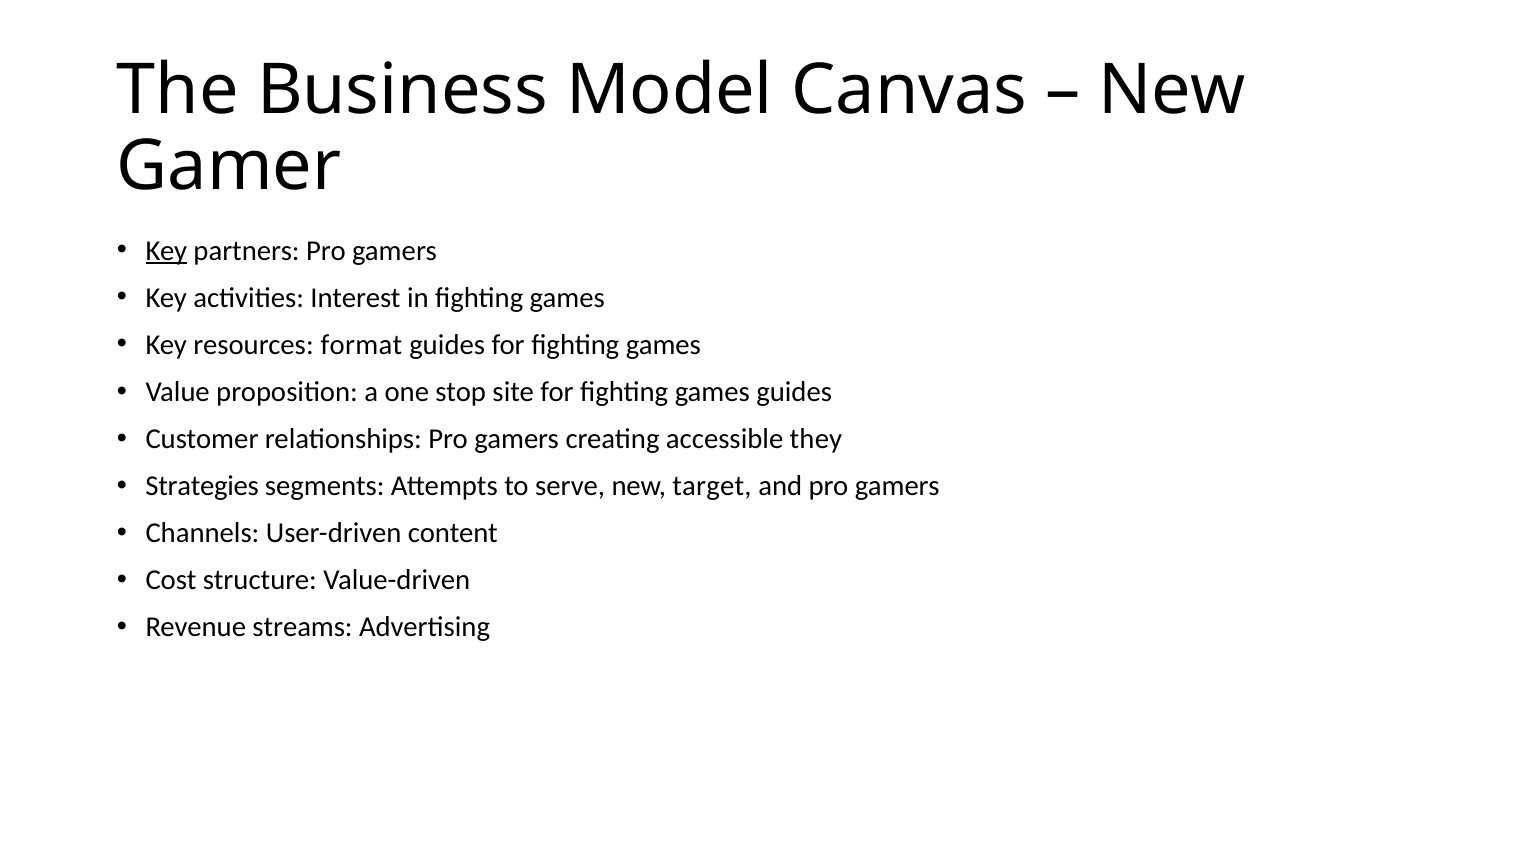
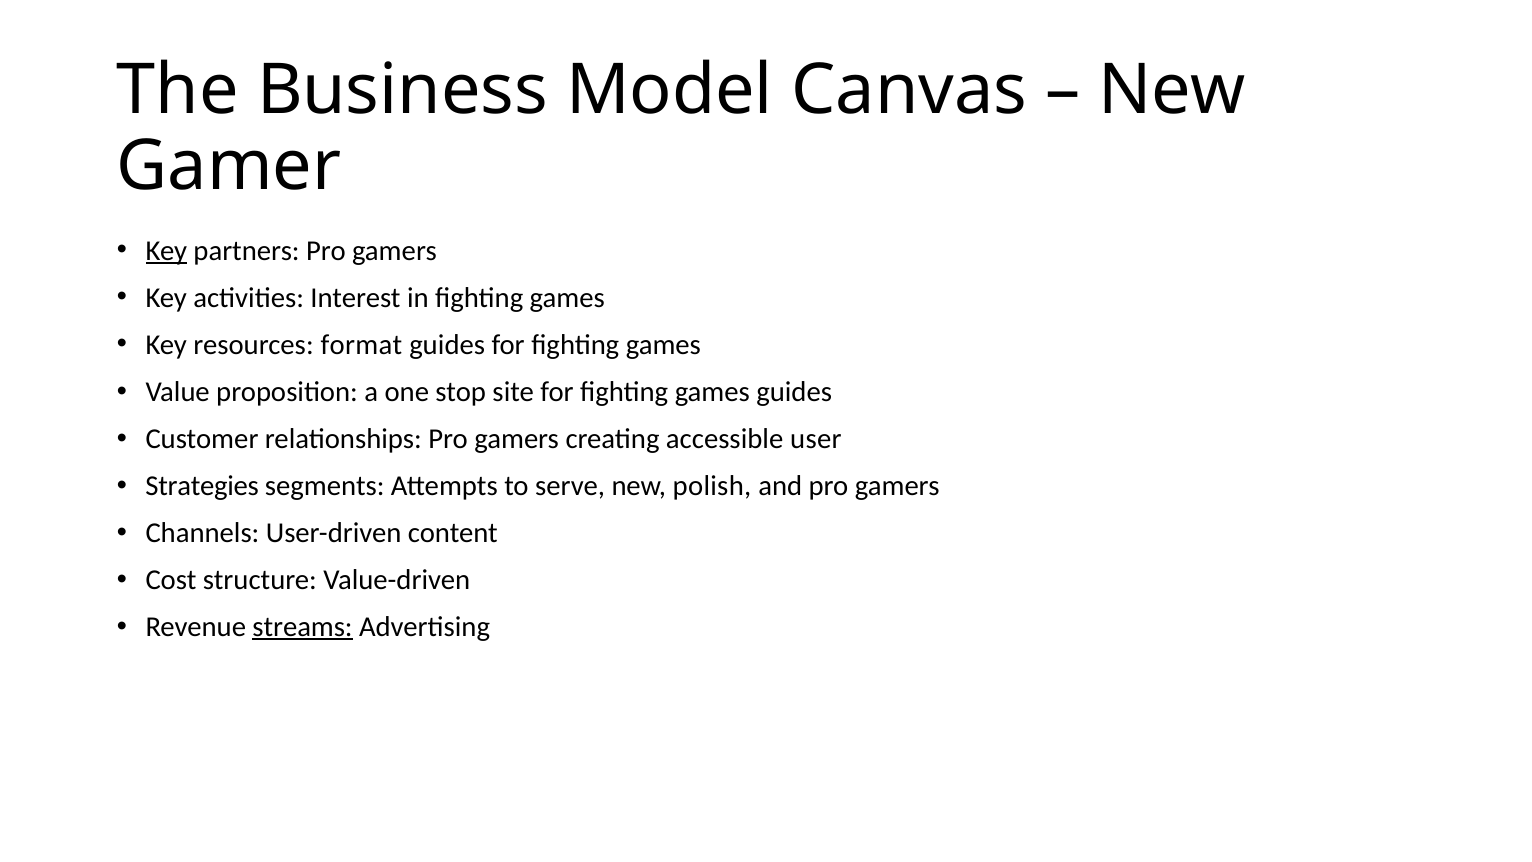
they: they -> user (816, 438)
target: target -> polish (712, 485)
streams underline: none -> present (303, 626)
